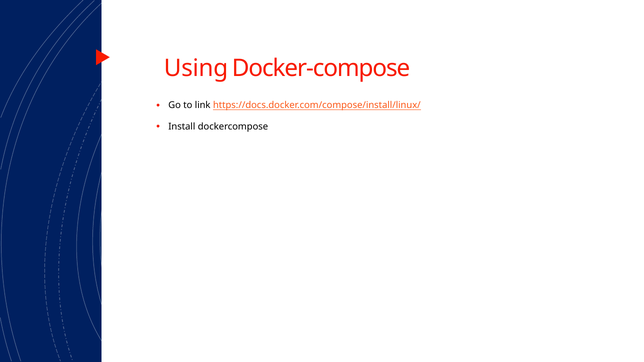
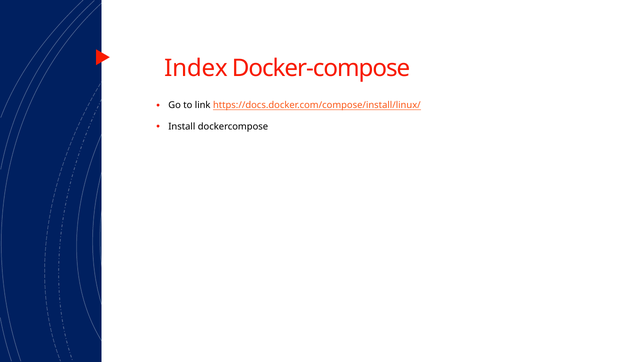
Using: Using -> Index (196, 68)
